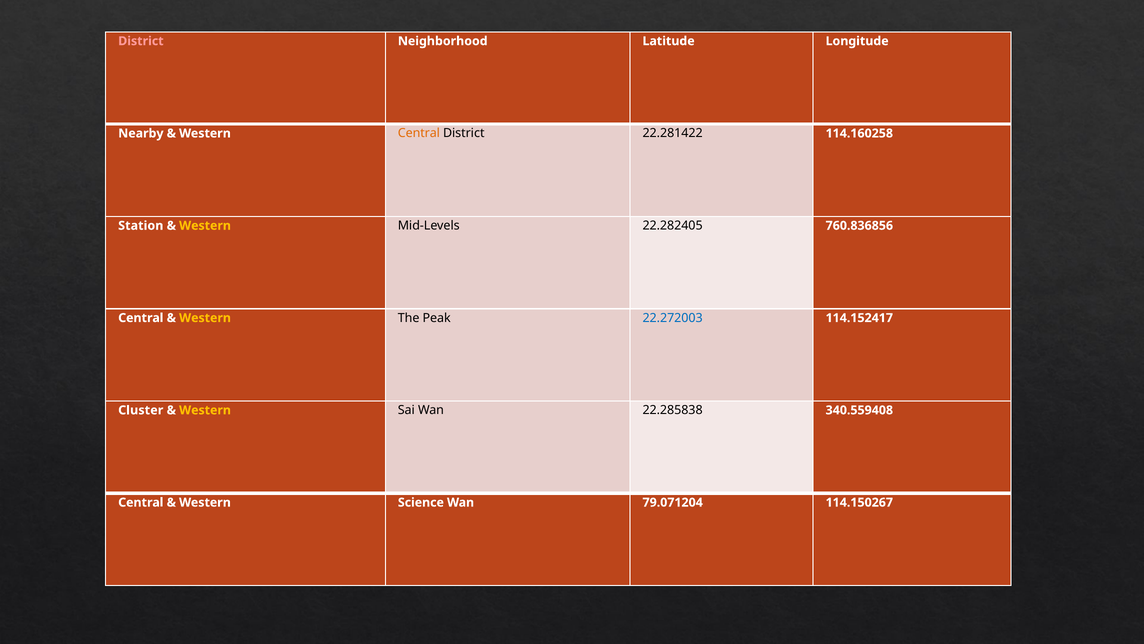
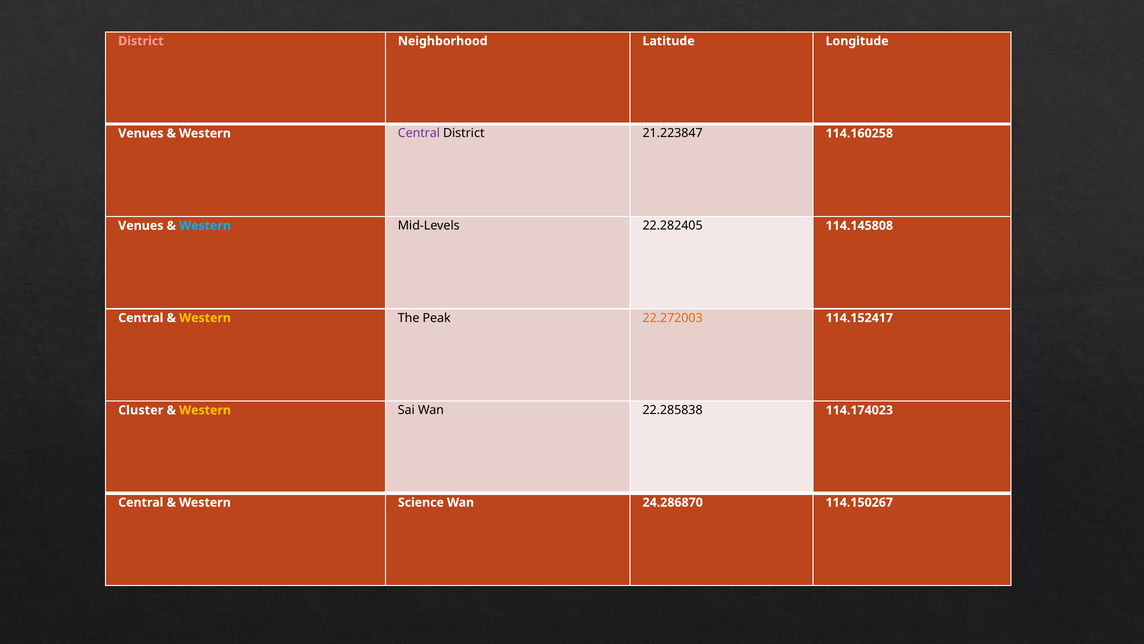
Nearby: Nearby -> Venues (141, 133)
Central colour: orange -> purple (419, 133)
22.281422: 22.281422 -> 21.223847 (673, 133)
Station: Station -> Venues (141, 225)
Western colour: yellow -> light blue (205, 225)
760.836856: 760.836856 -> 114.145808 (859, 225)
22.272003 colour: blue -> orange (673, 318)
340.559408: 340.559408 -> 114.174023 (859, 410)
79.071204: 79.071204 -> 24.286870 (673, 502)
